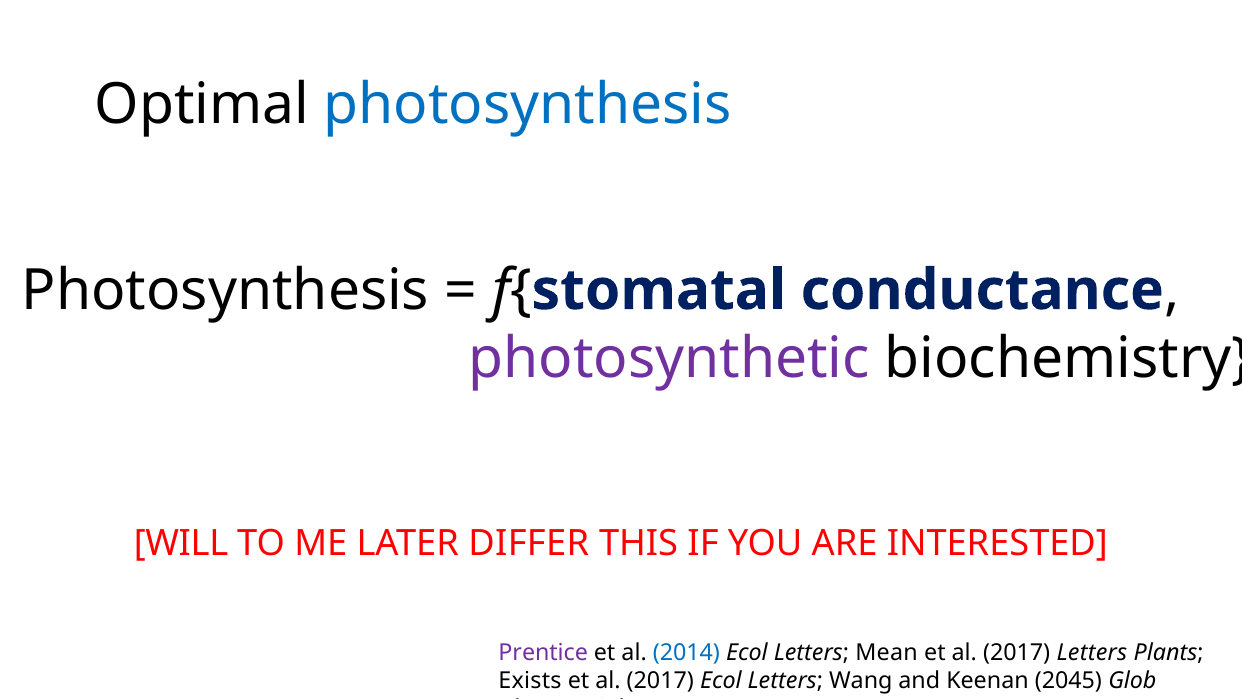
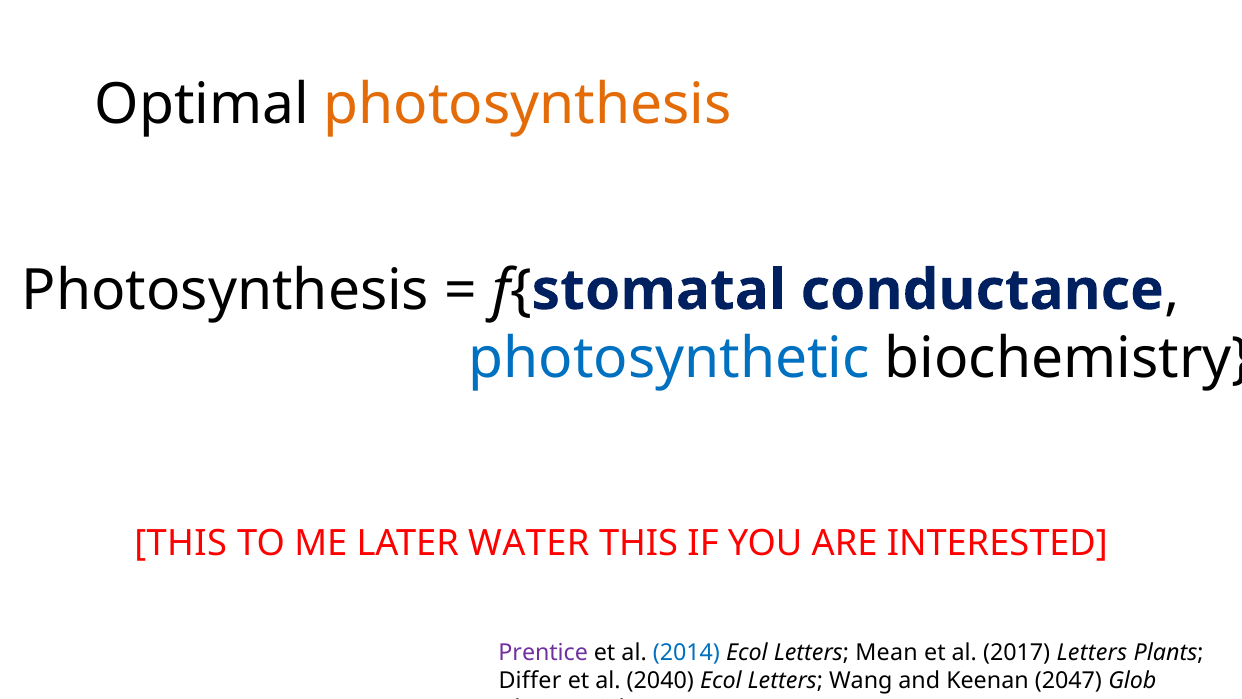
photosynthesis colour: blue -> orange (528, 104)
photosynthetic colour: purple -> blue (669, 358)
WILL: WILL -> THIS (181, 544)
DIFFER: DIFFER -> WATER (529, 544)
Exists: Exists -> Differ (530, 681)
2017: 2017 -> 2040 (660, 681)
2045: 2045 -> 2047 (1068, 681)
